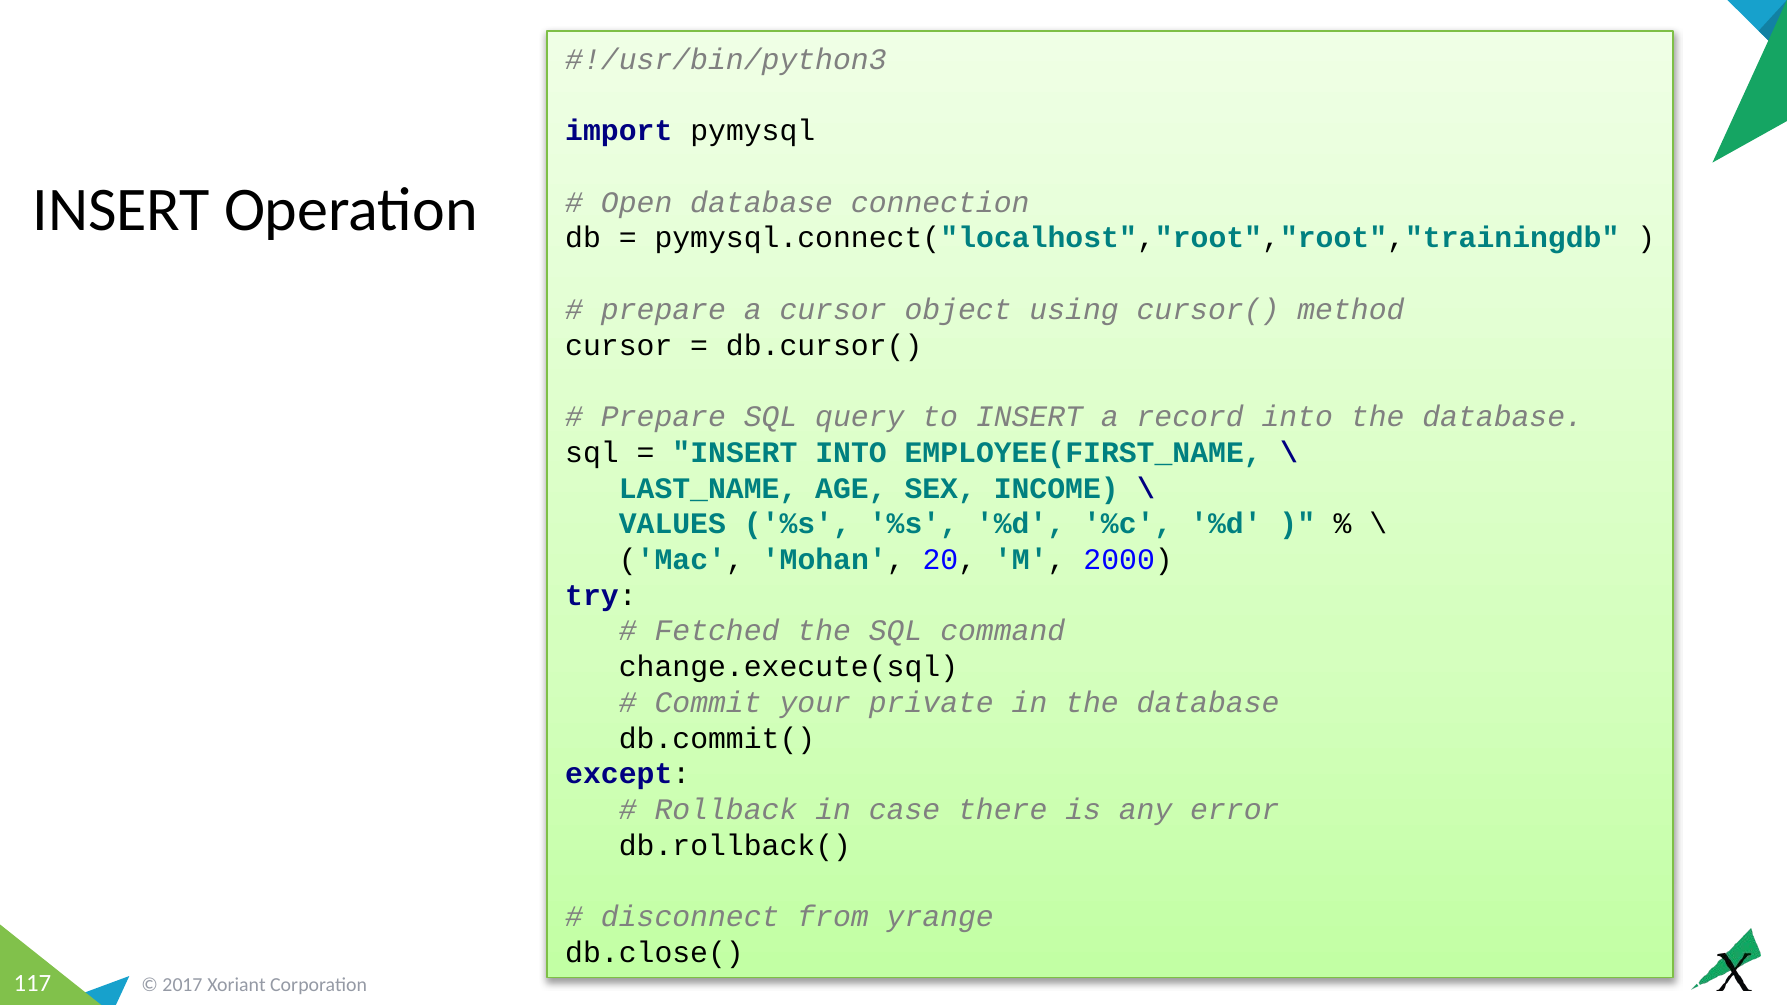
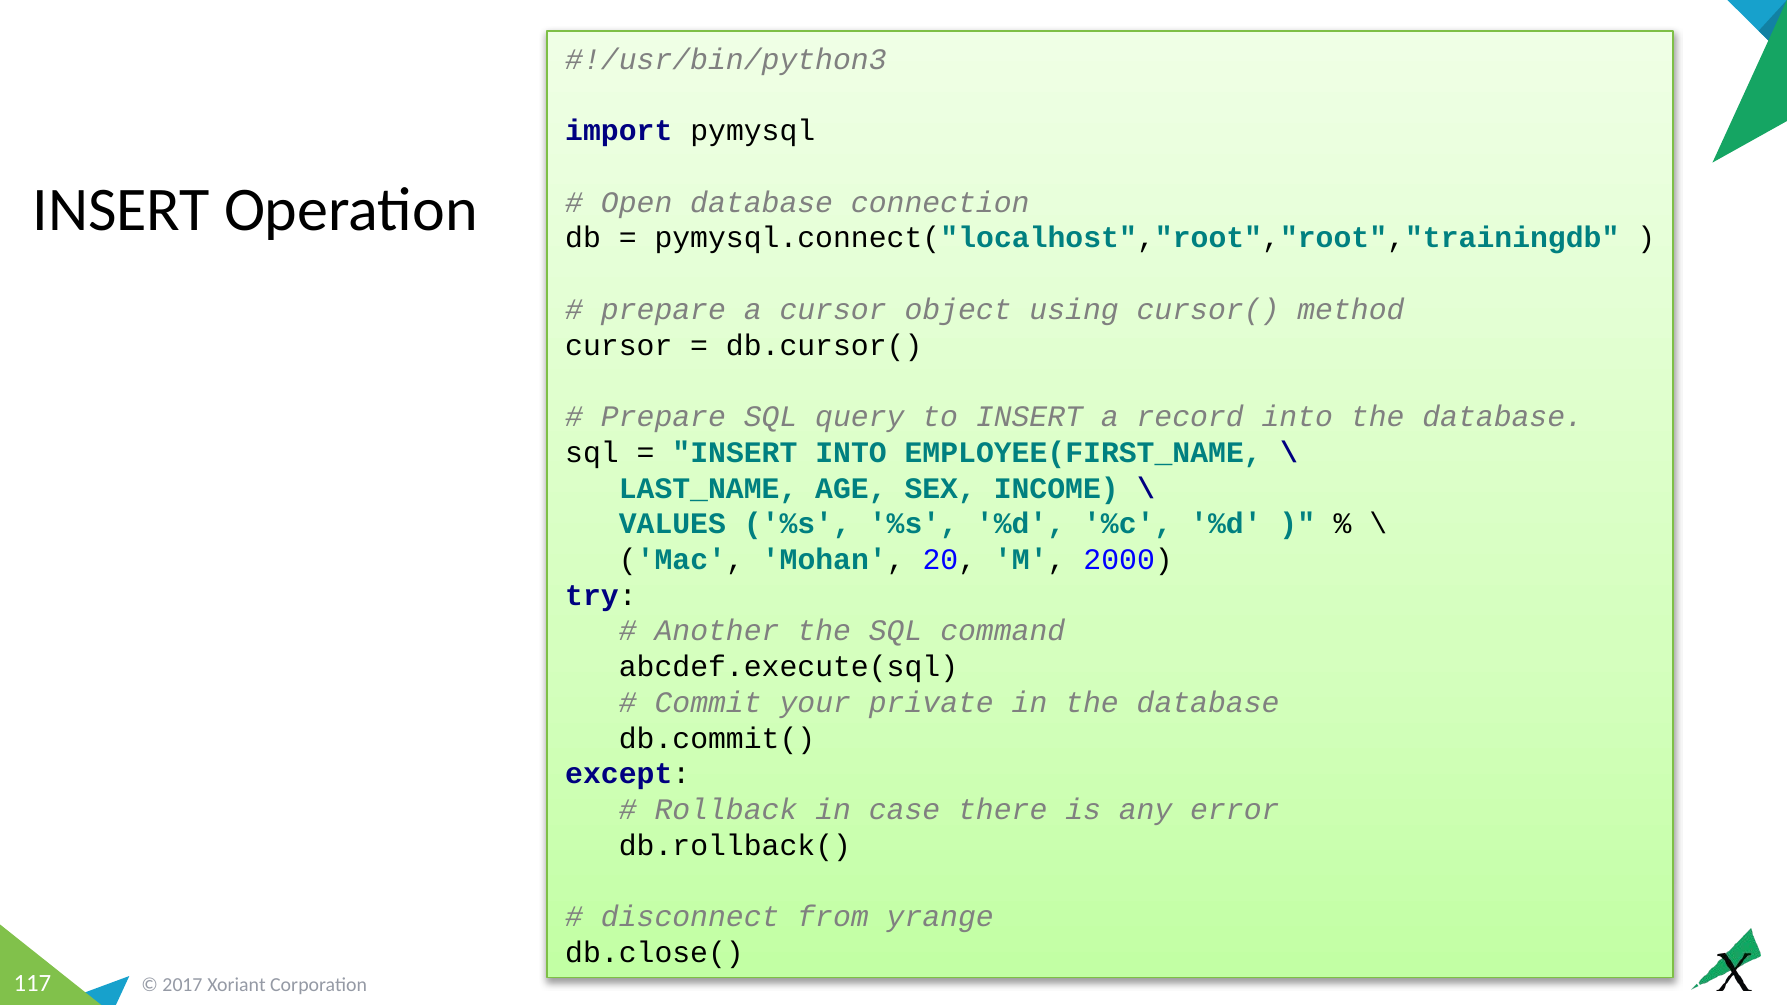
Fetched: Fetched -> Another (717, 631)
change.execute(sql: change.execute(sql -> abcdef.execute(sql (788, 667)
